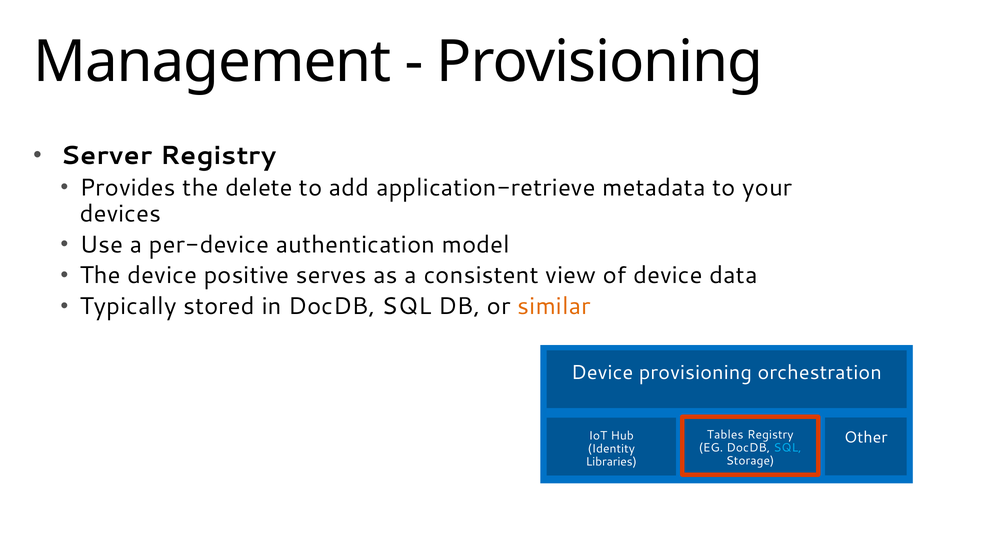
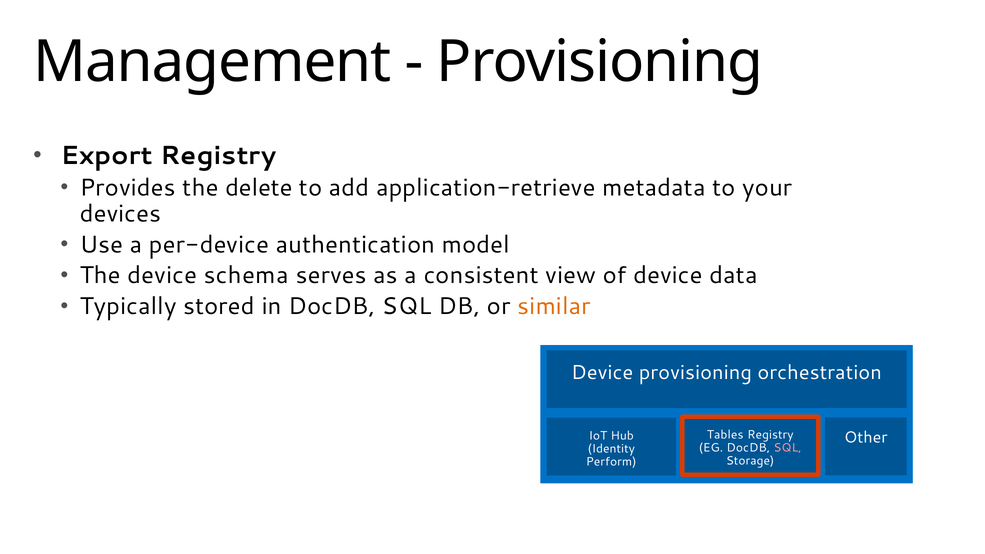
Server: Server -> Export (107, 156)
positive: positive -> schema (246, 275)
SQL colour: light blue -> pink (788, 448)
Libraries: Libraries -> Perform (611, 462)
